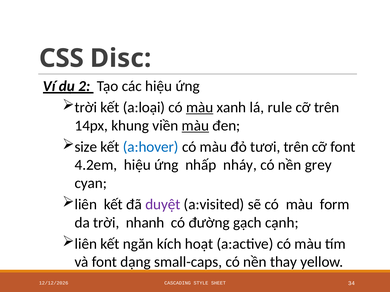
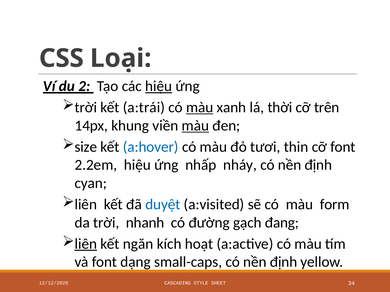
Disc: Disc -> Loại (121, 58)
hiệu underline: none -> present (159, 86)
a:loại: a:loại -> a:trái (144, 108)
rule: rule -> thời (280, 108)
tươi trên: trên -> thin (296, 147)
4.2em: 4.2em -> 2.2em (96, 165)
nháy có nền grey: grey -> định (318, 165)
duyệt colour: purple -> blue (163, 205)
cạnh: cạnh -> đang (282, 223)
liên underline: none -> present (86, 244)
small-caps có nền thay: thay -> định (284, 262)
